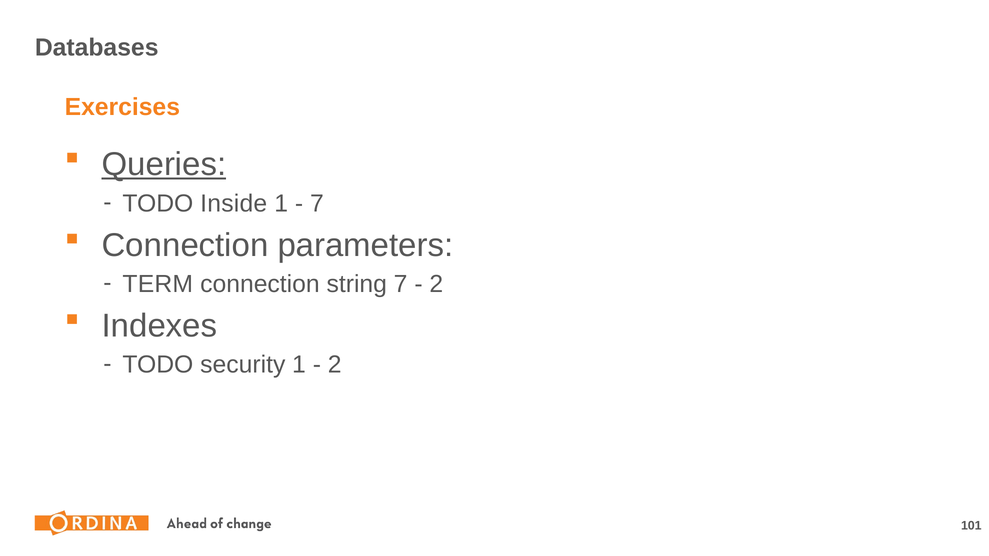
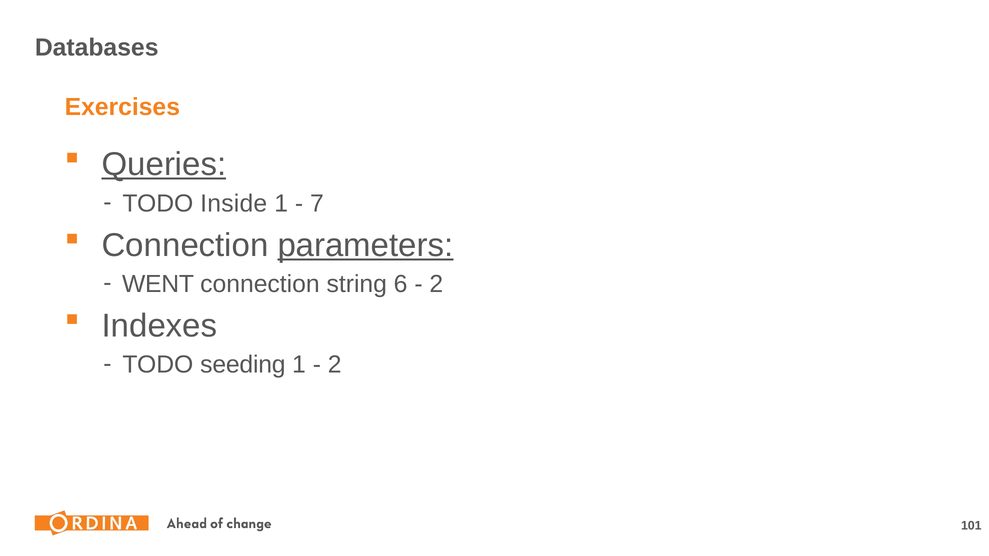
parameters underline: none -> present (365, 245)
TERM: TERM -> WENT (158, 284)
string 7: 7 -> 6 (401, 284)
security: security -> seeding (243, 365)
